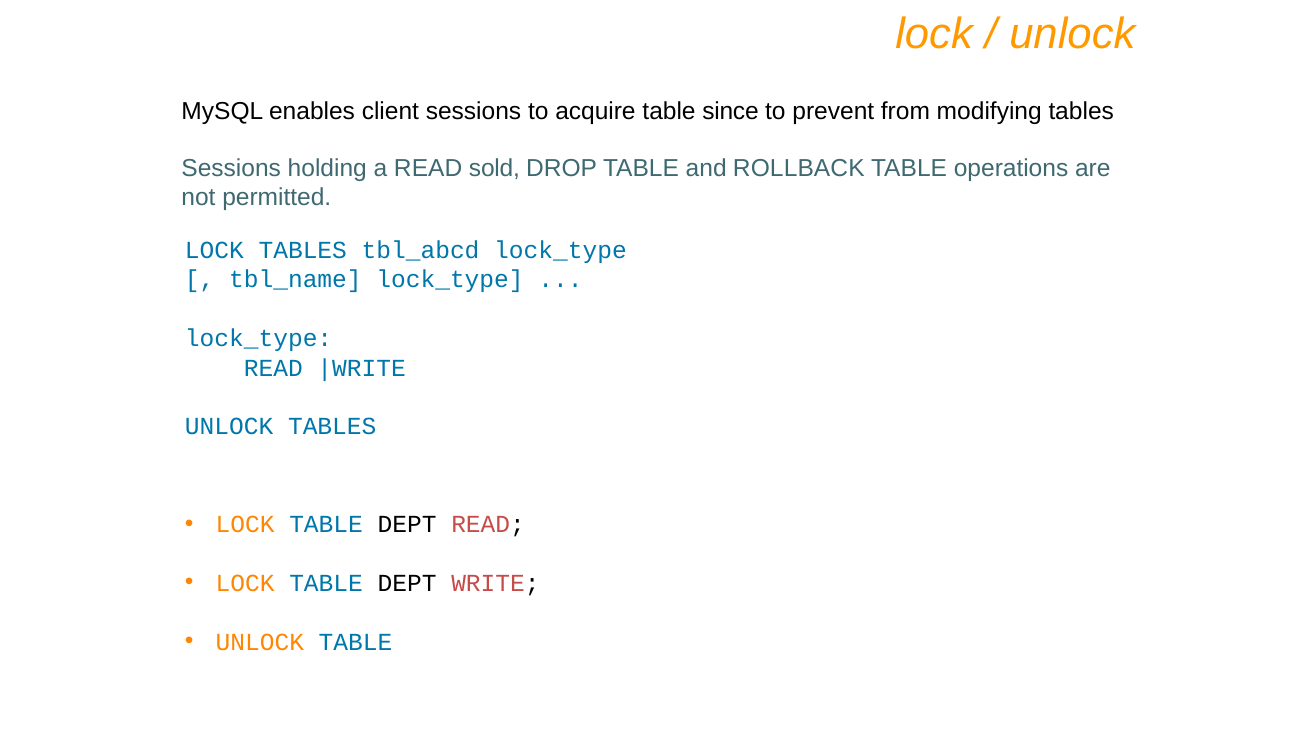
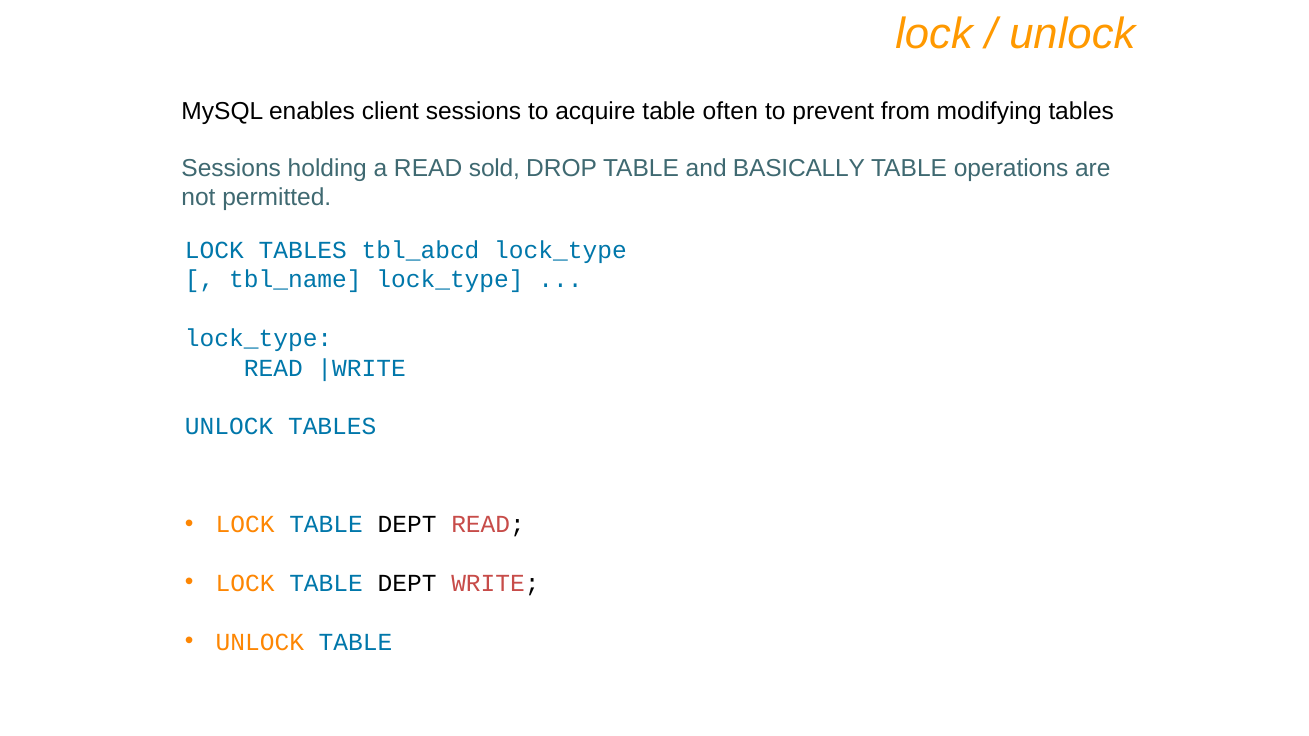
since: since -> often (730, 111)
ROLLBACK: ROLLBACK -> BASICALLY (799, 168)
